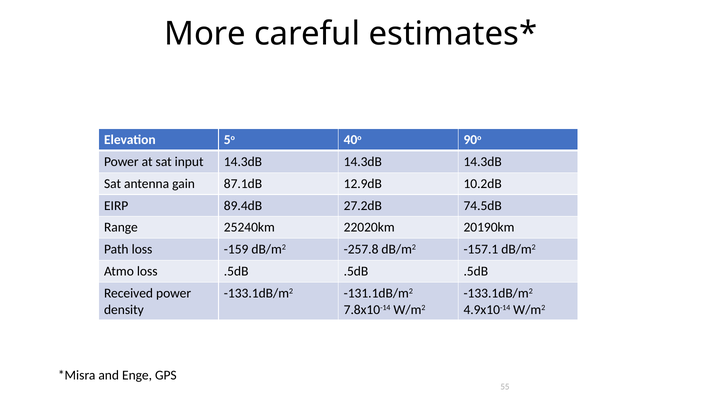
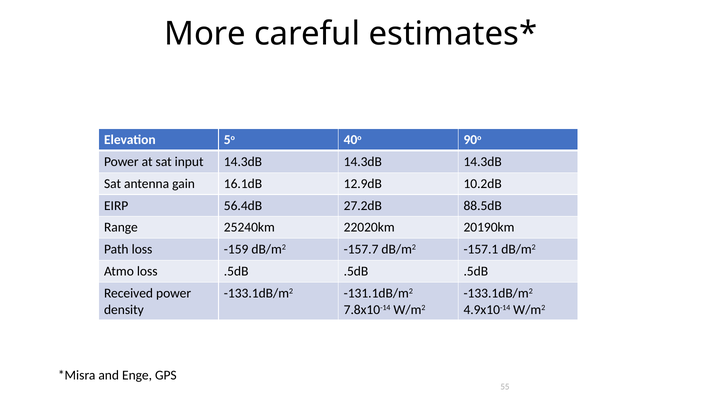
87.1dB: 87.1dB -> 16.1dB (243, 183)
89.4dB: 89.4dB -> 56.4dB (243, 205)
74.5dB: 74.5dB -> 88.5dB (483, 205)
-257.8: -257.8 -> -157.7 (361, 249)
